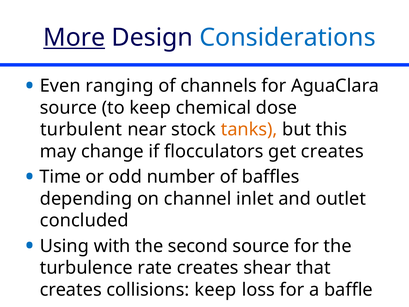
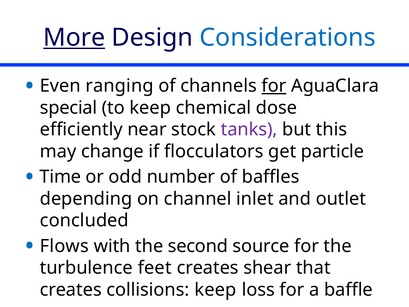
for underline: none -> present (274, 86)
source: source -> special (69, 108)
turbulent: turbulent -> efficiently (81, 129)
tanks colour: orange -> purple (249, 129)
get creates: creates -> particle (333, 151)
Using: Using -> Flows (64, 246)
rate: rate -> feet (155, 268)
